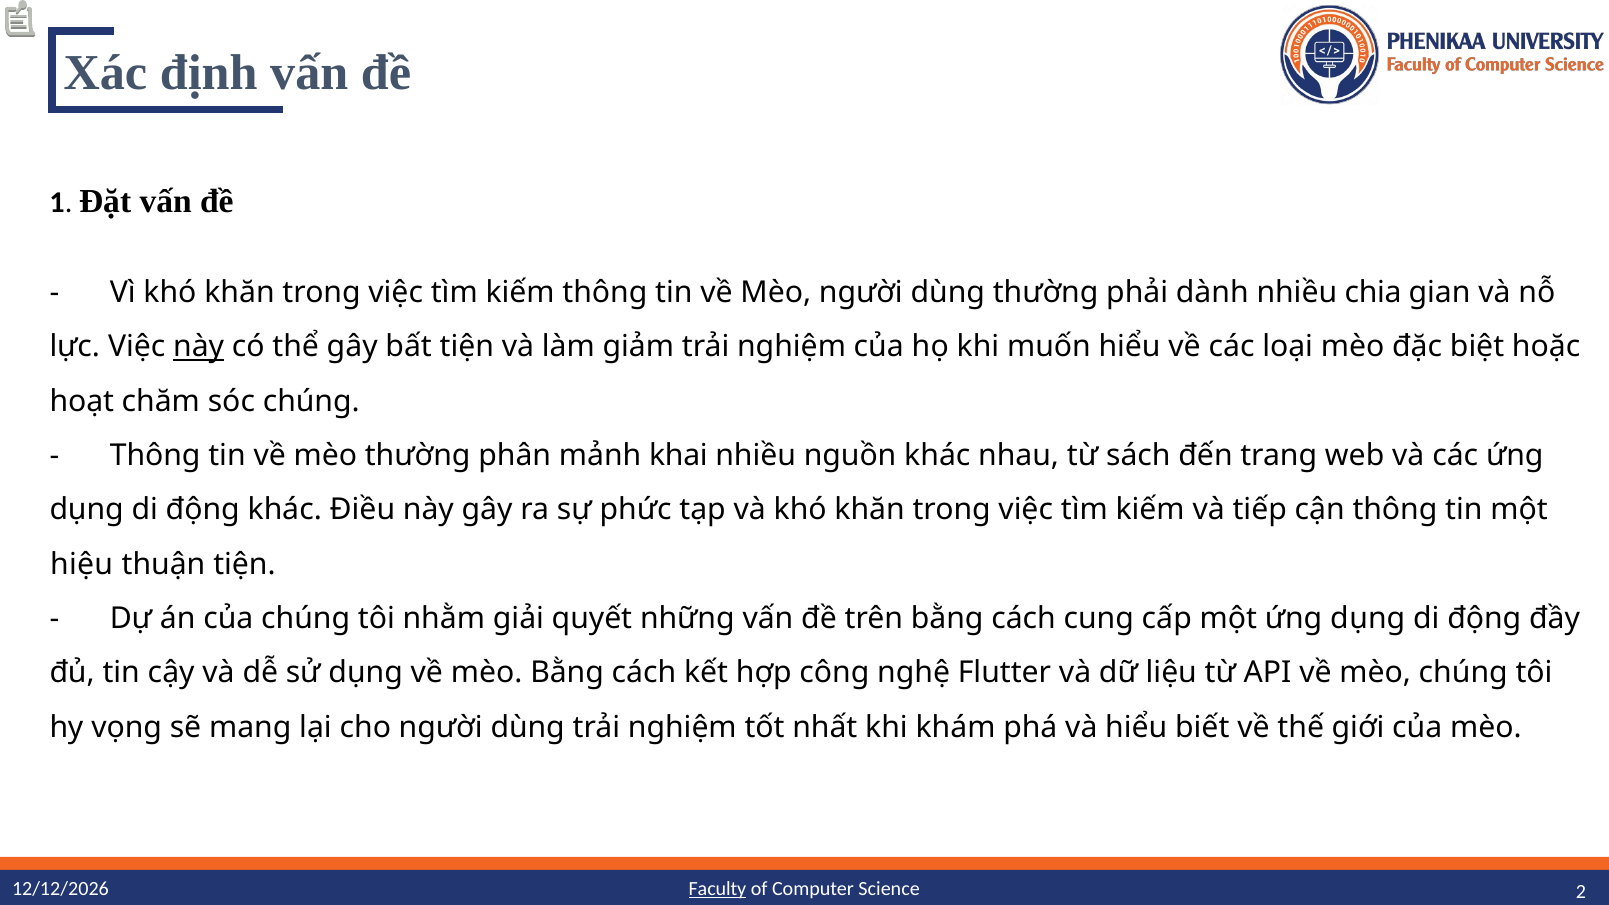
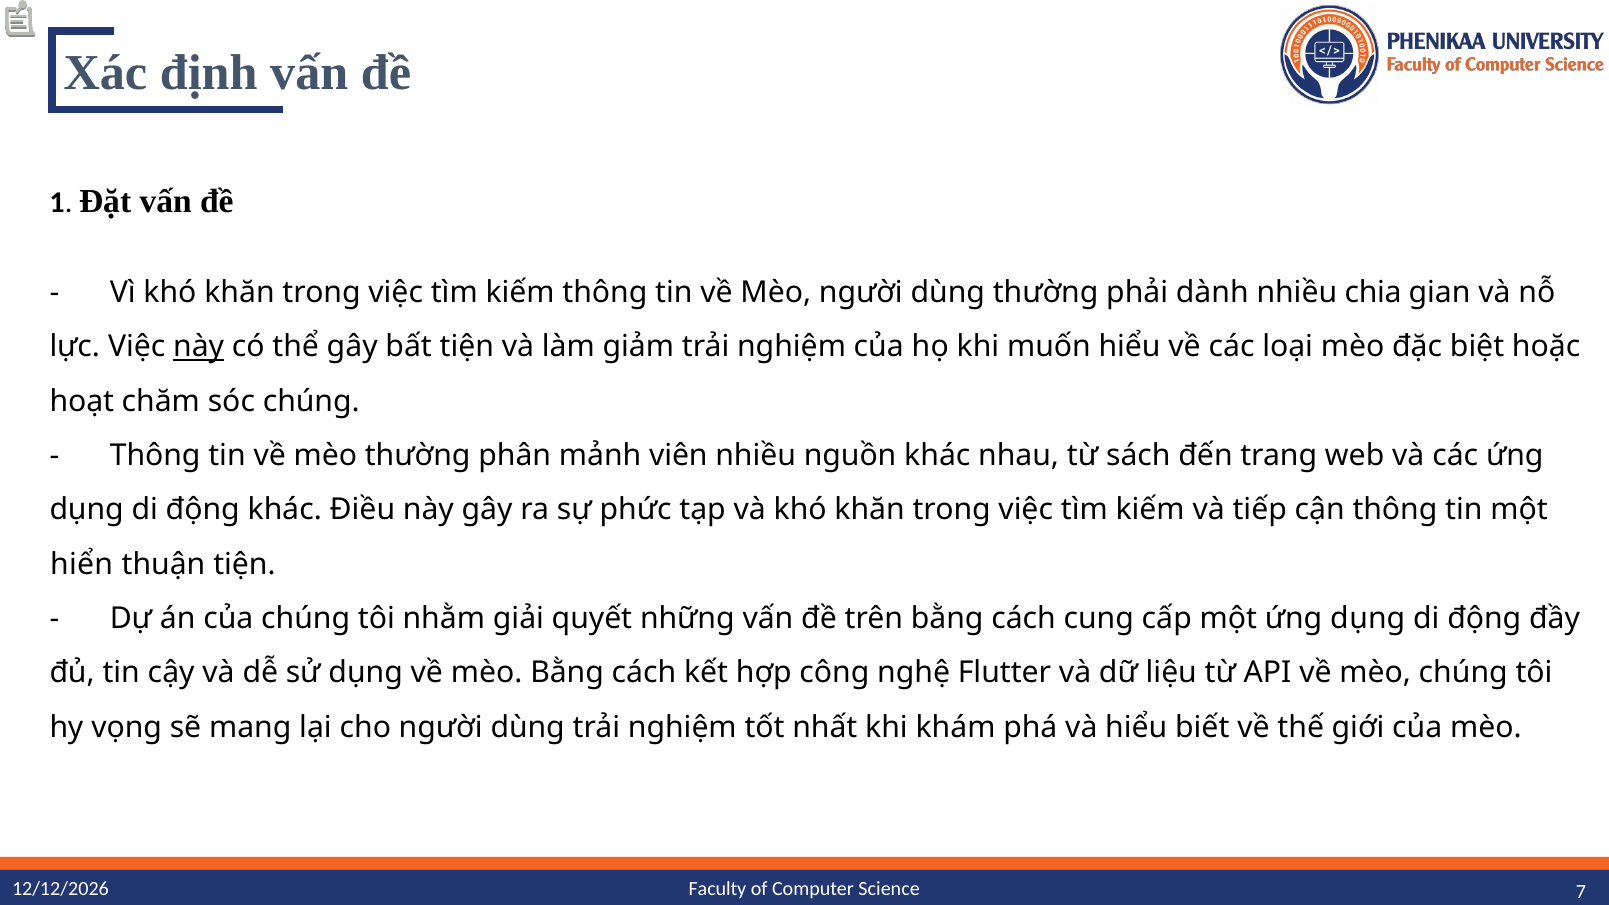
khai: khai -> viên (678, 456)
hiệu: hiệu -> hiển (82, 564)
Faculty underline: present -> none (717, 889)
2: 2 -> 7 (1581, 892)
